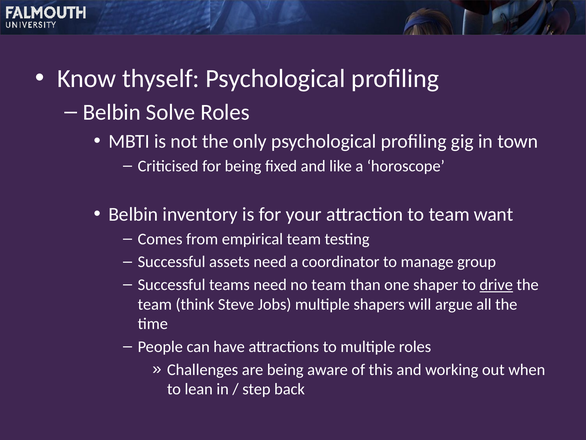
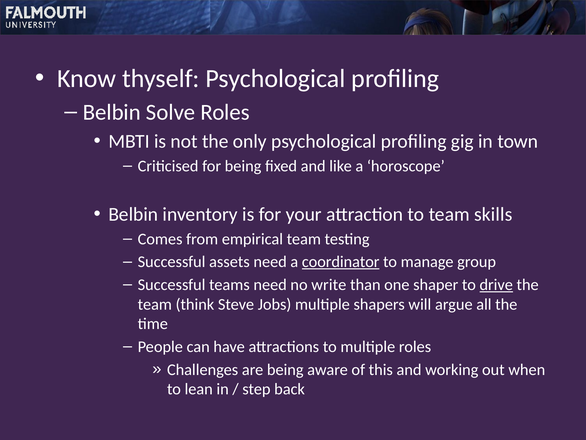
want: want -> skills (493, 214)
coordinator underline: none -> present (341, 262)
no team: team -> write (329, 284)
